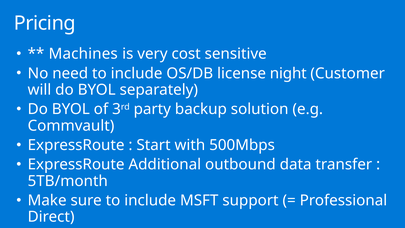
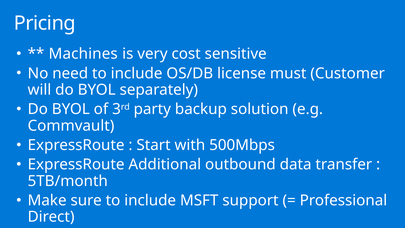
night: night -> must (288, 73)
